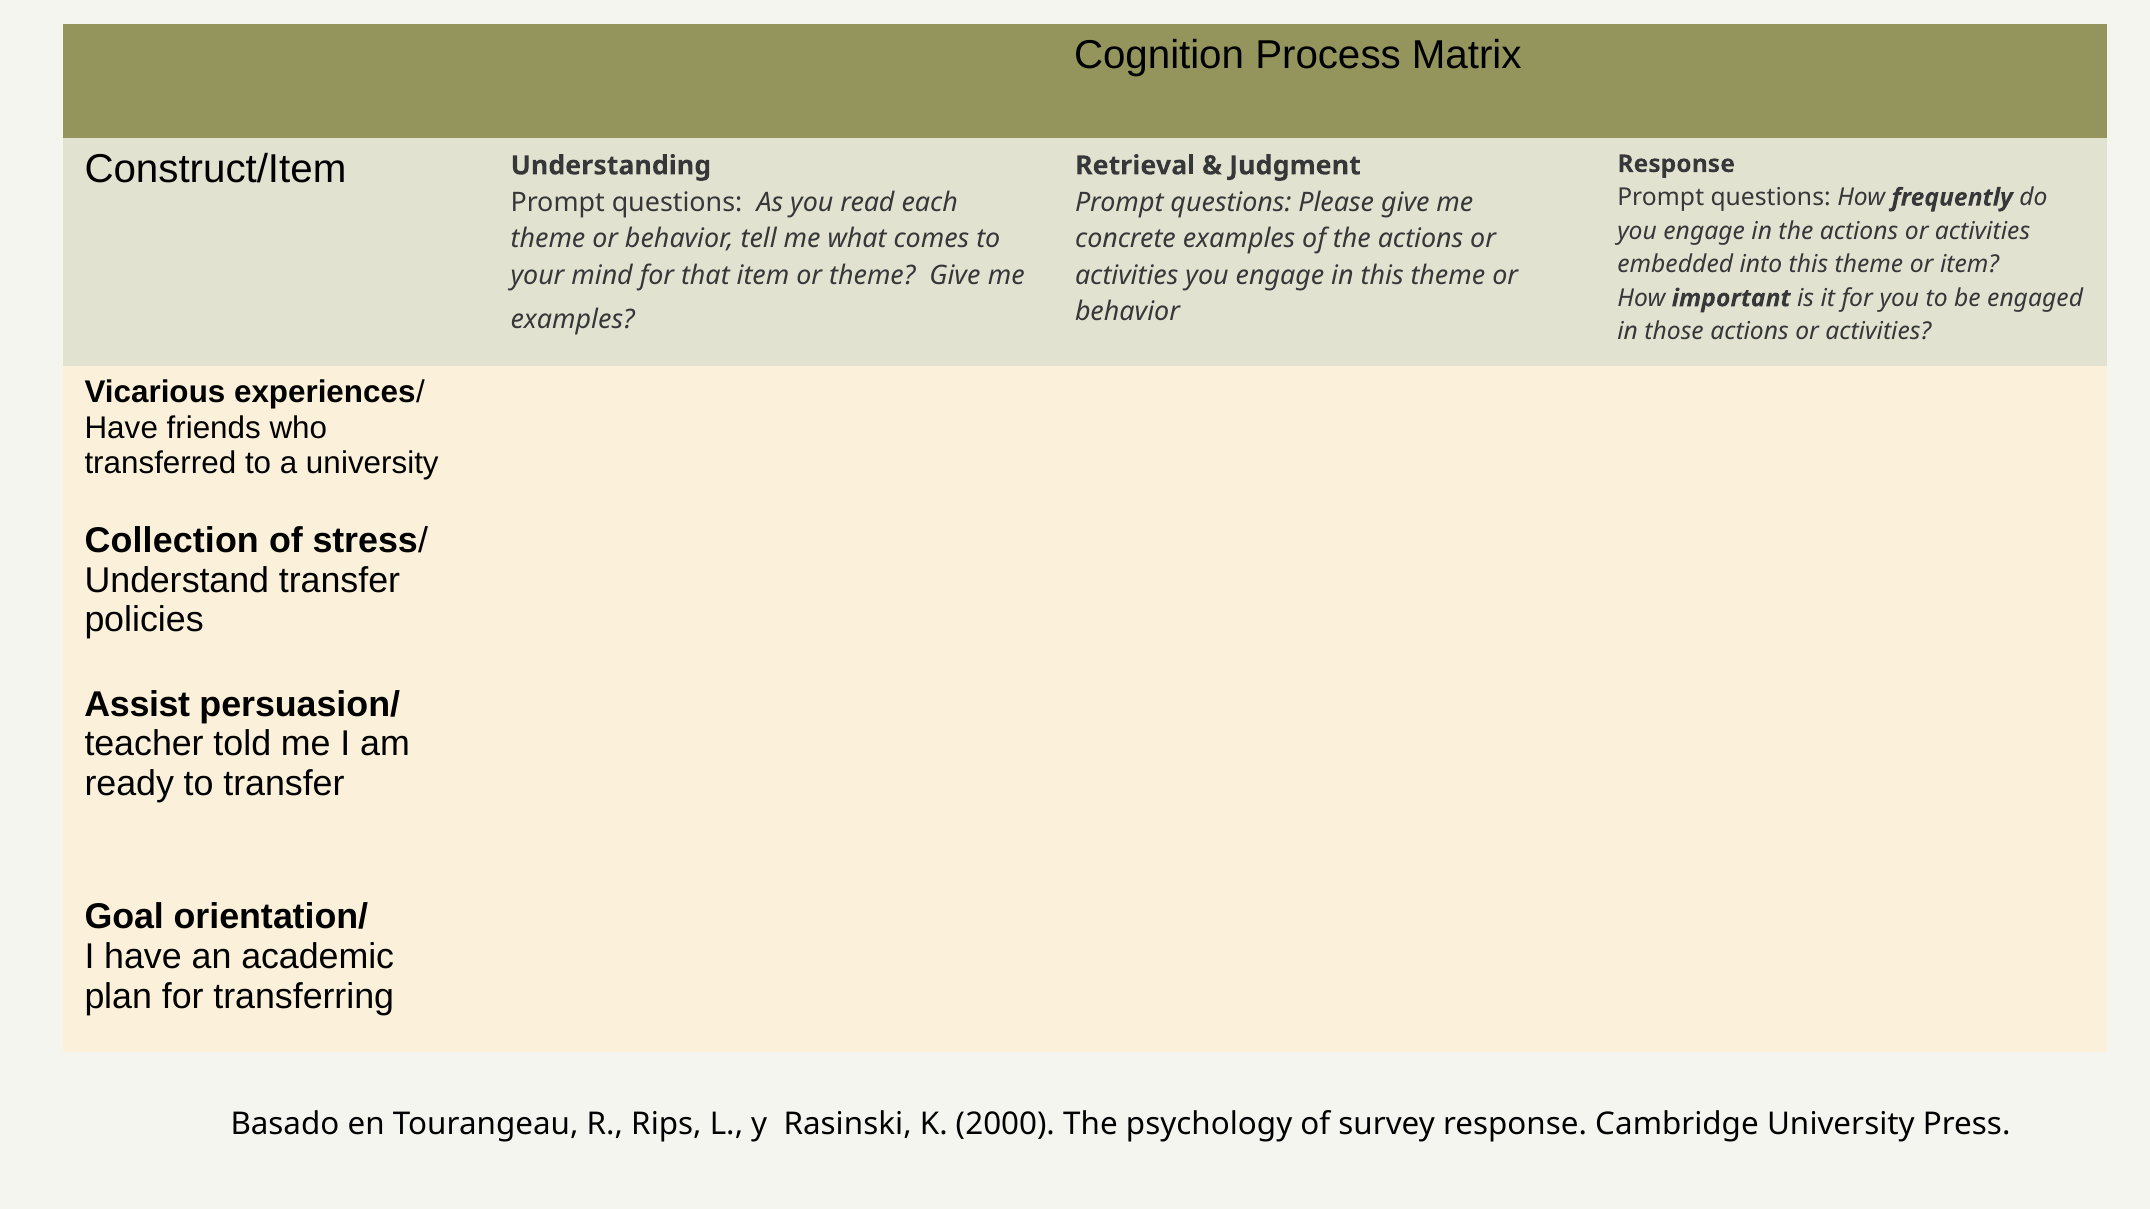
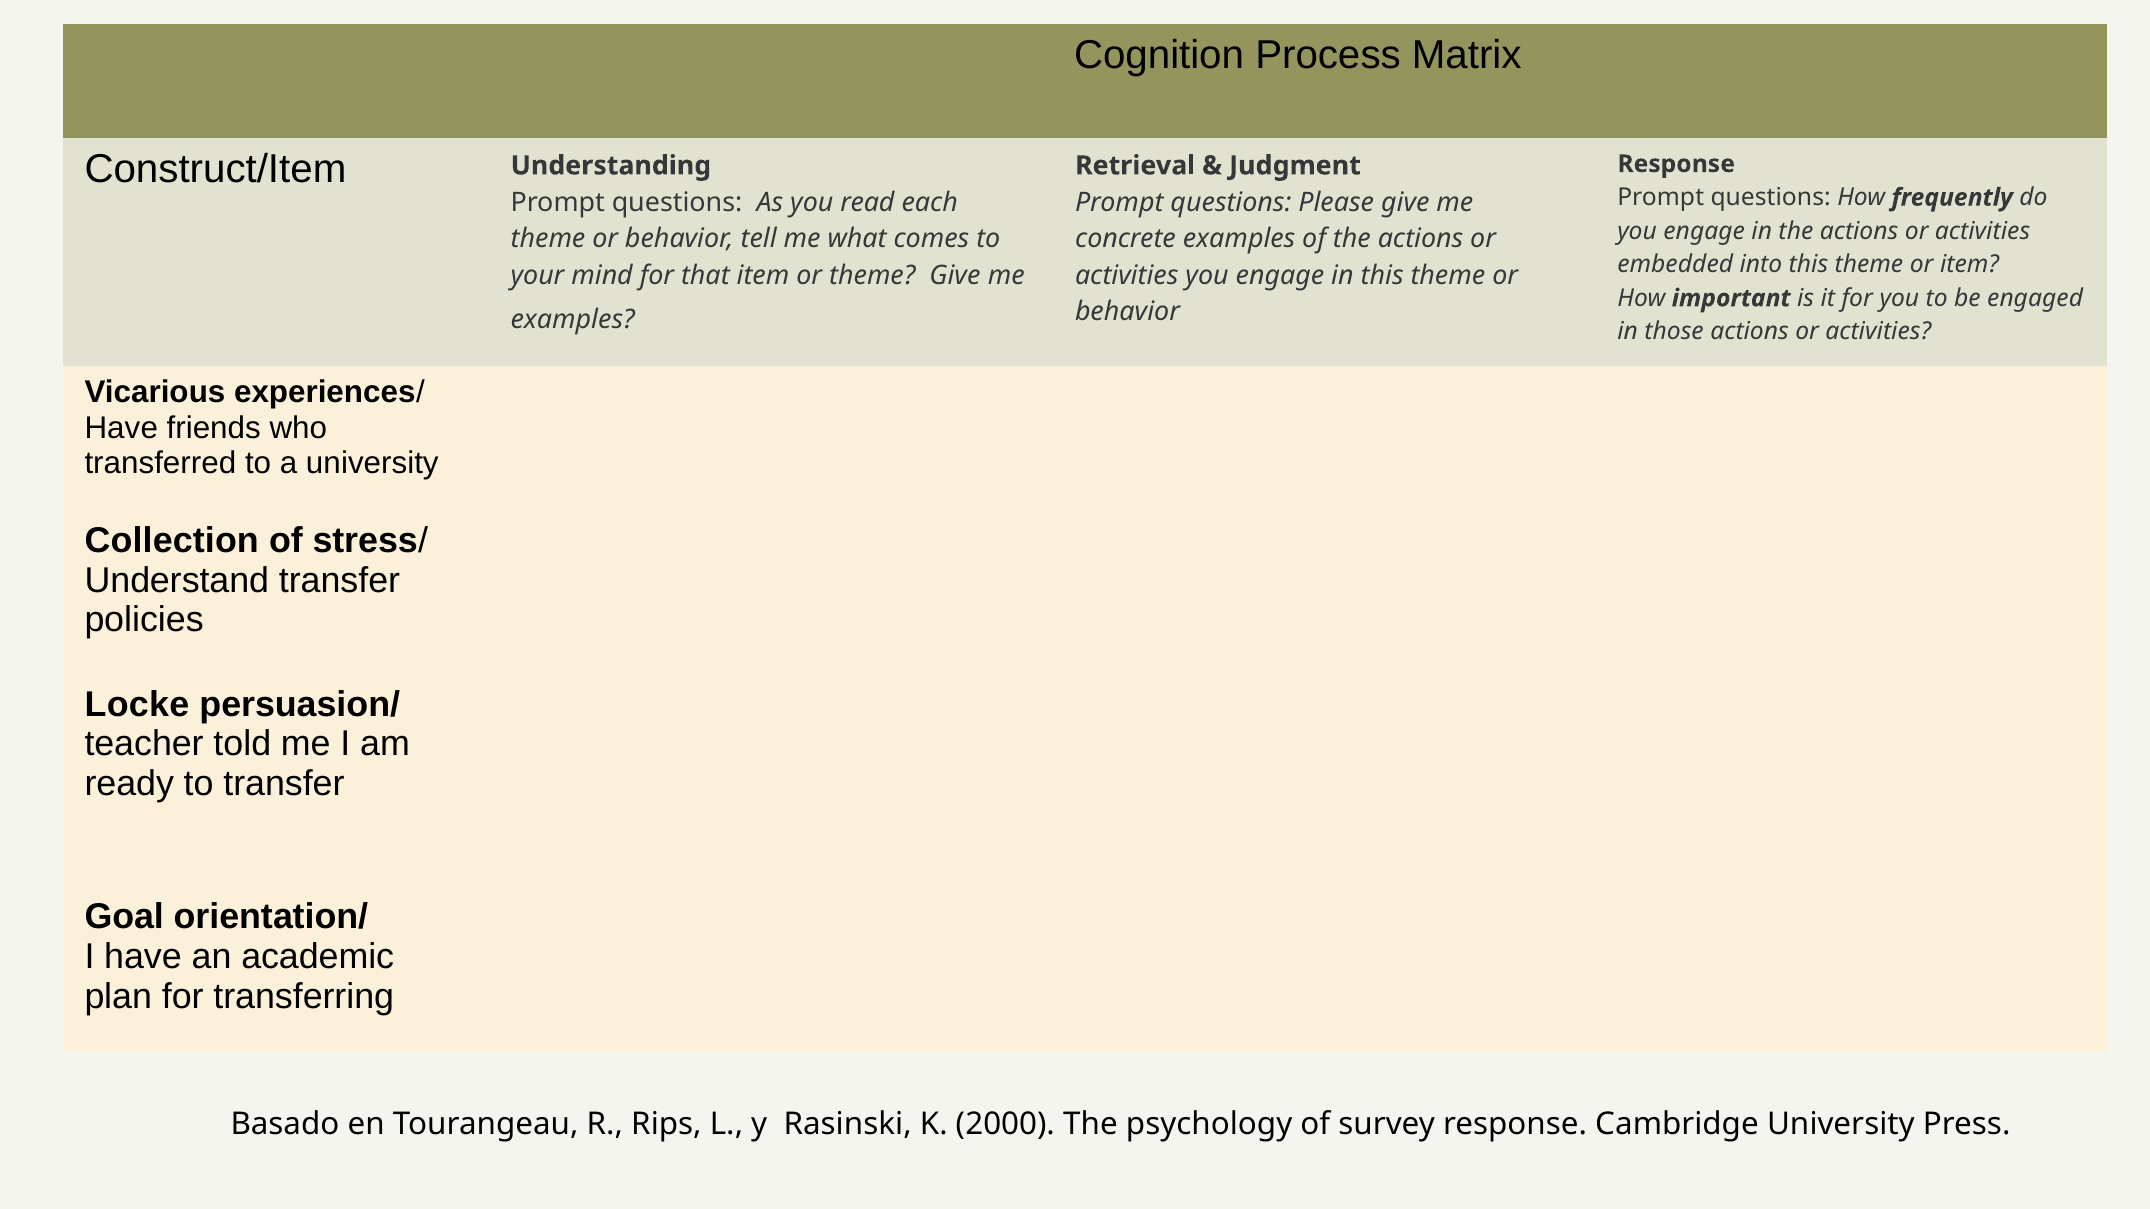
Assist: Assist -> Locke (137, 705)
